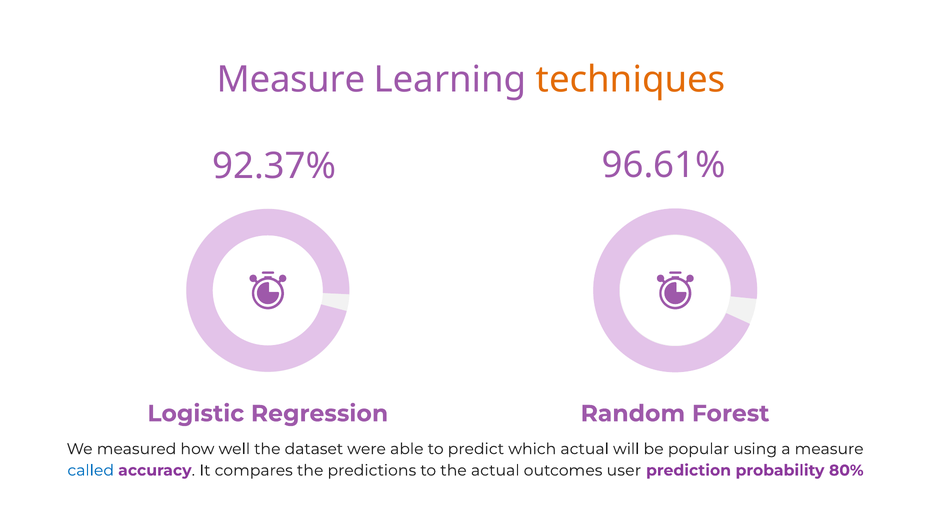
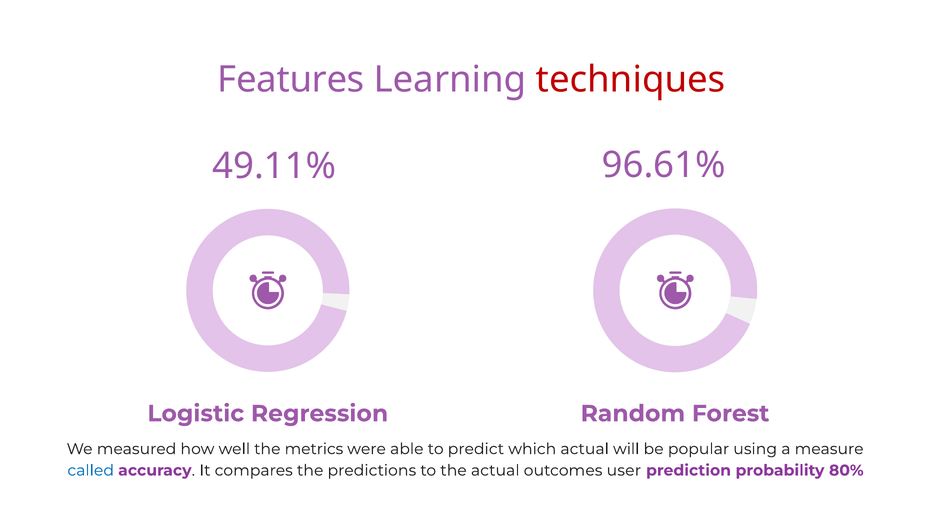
Measure: Measure -> Features (291, 80)
techniques colour: orange -> red (631, 80)
92.37%: 92.37% -> 49.11% (274, 166)
dataset: dataset -> metrics (314, 449)
